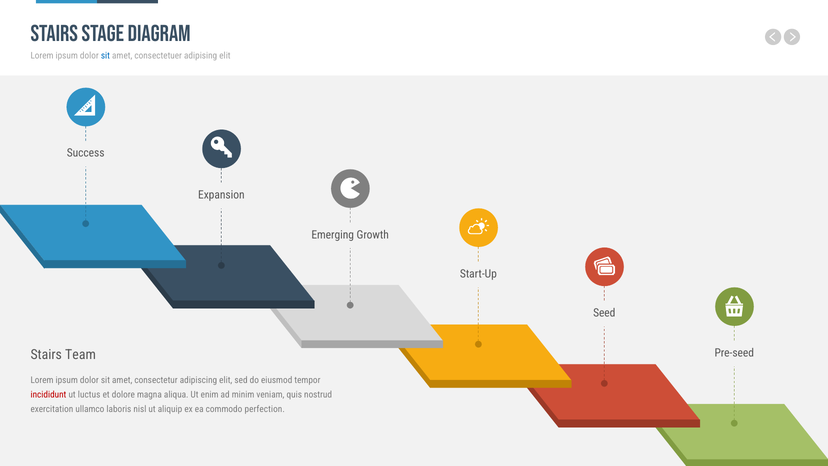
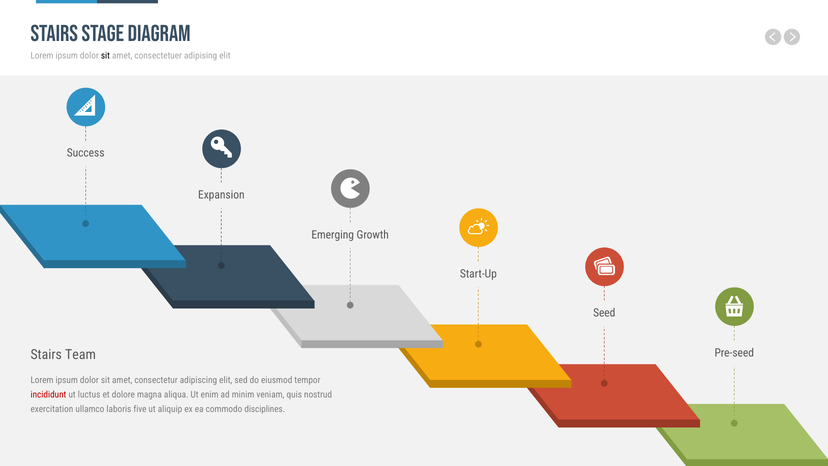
sit colour: blue -> black (105, 56)
nisl: nisl -> five (140, 409)
perfection: perfection -> disciplines (265, 409)
